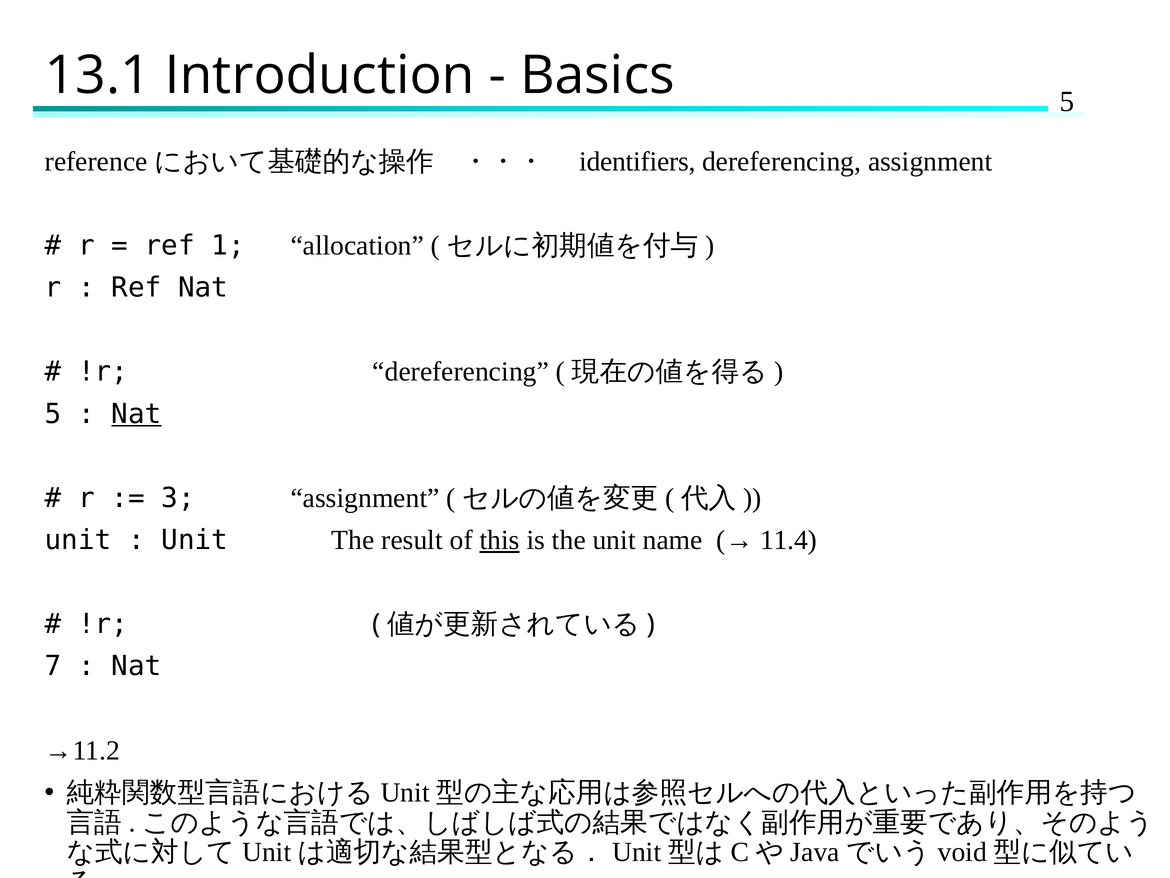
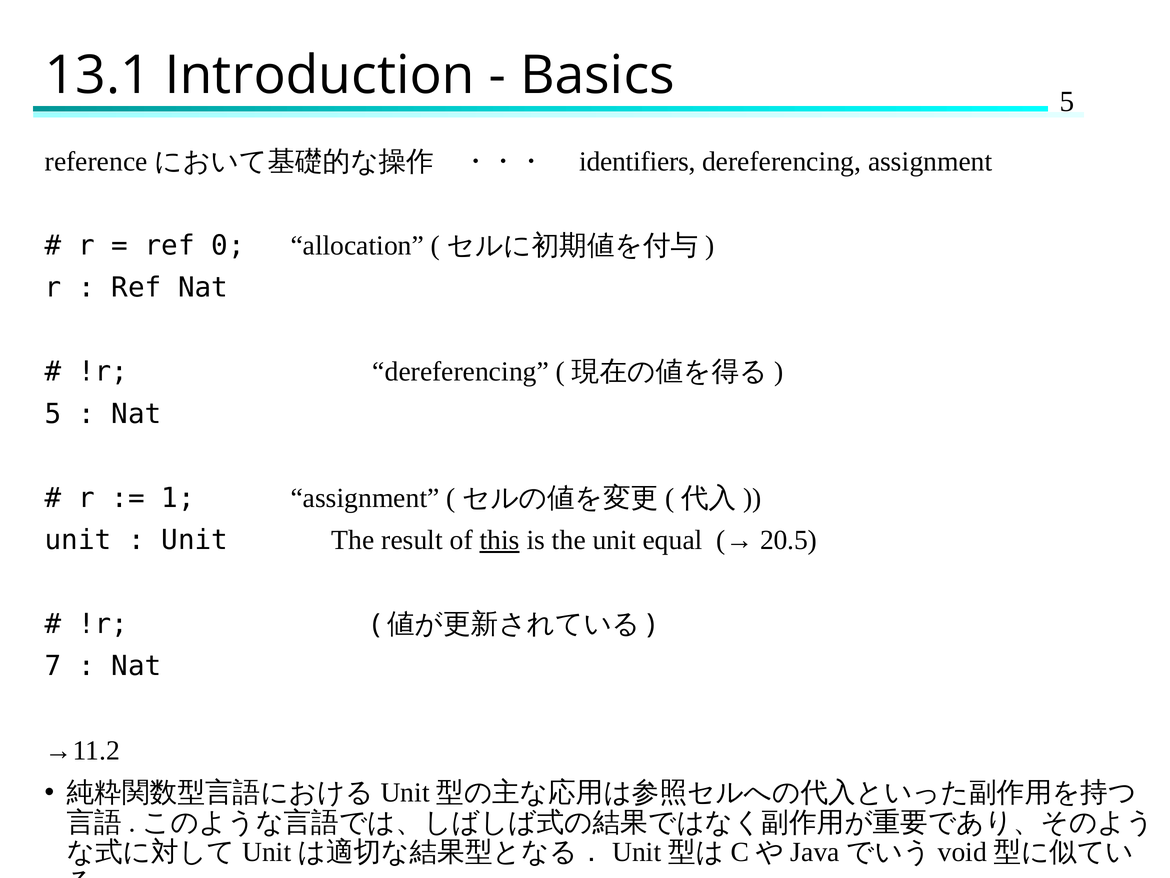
1: 1 -> 0 (228, 245)
Nat underline: present -> none (136, 414)
3: 3 -> 1 (178, 498)
name: name -> equal (673, 540)
11.4: 11.4 -> 20.5 (789, 540)
